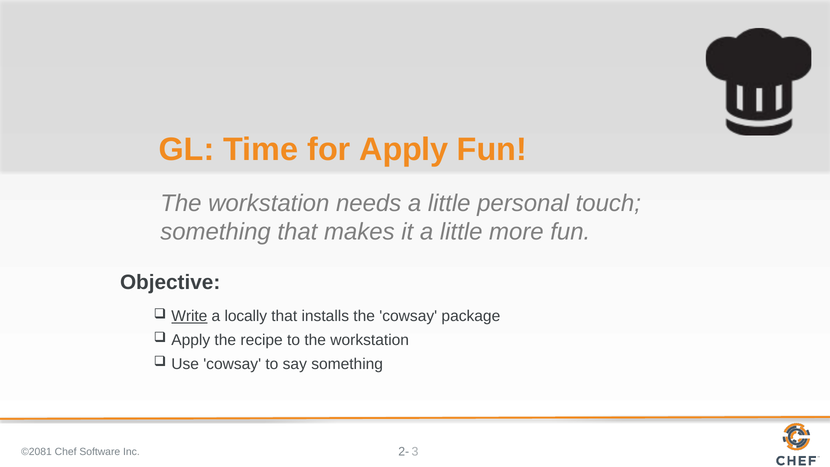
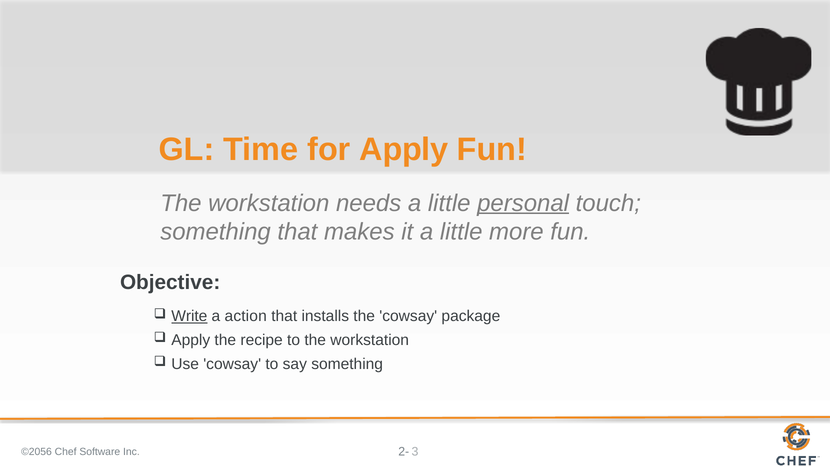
personal underline: none -> present (523, 203)
locally: locally -> action (246, 316)
©2081: ©2081 -> ©2056 (37, 452)
